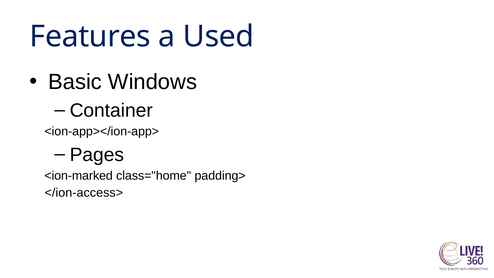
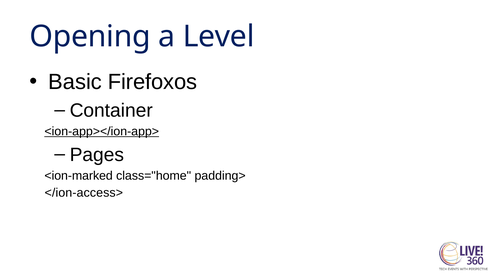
Features: Features -> Opening (90, 36)
Used: Used -> Level (219, 36)
Windows: Windows -> Firefoxos (153, 82)
<ion-app></ion-app> underline: none -> present (102, 131)
